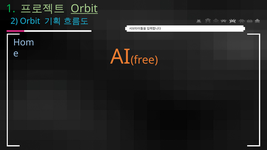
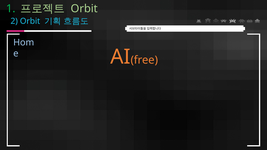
Orbit underline: present -> none (84, 9)
